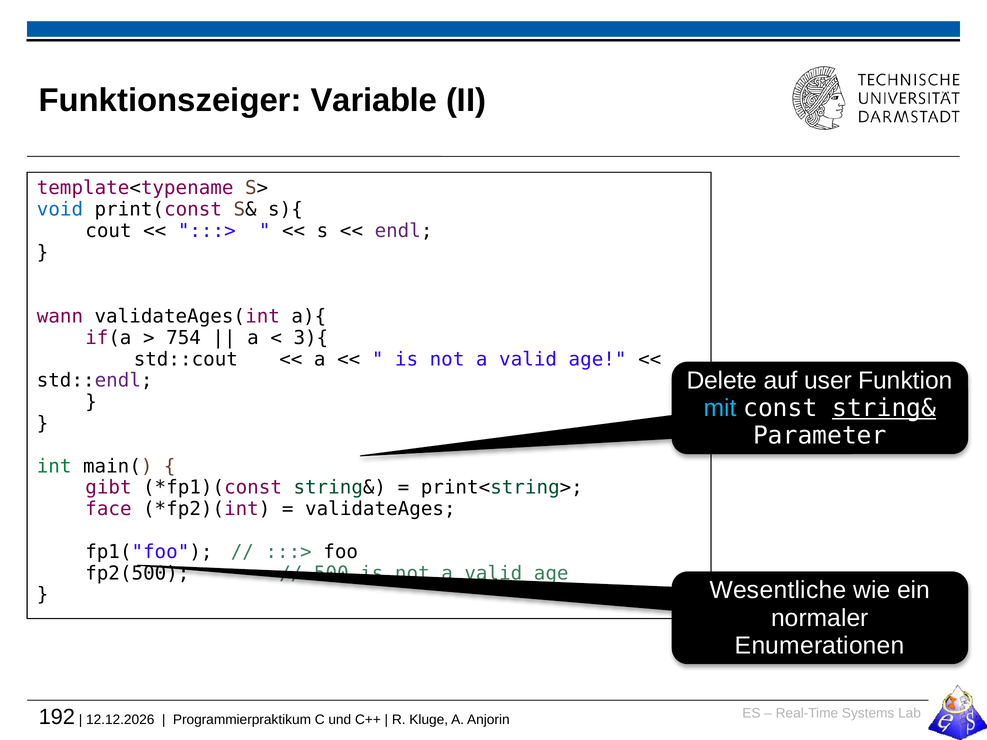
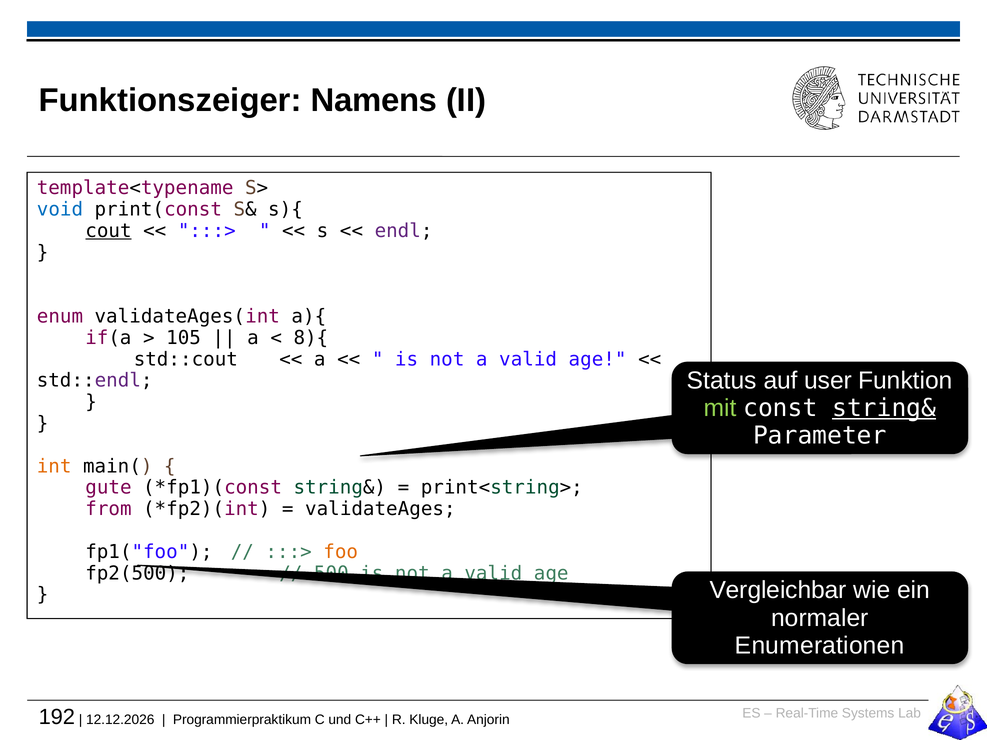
Variable: Variable -> Namens (374, 100)
cout underline: none -> present (108, 231)
wann: wann -> enum (60, 316)
754: 754 -> 105 (184, 338)
3){: 3){ -> 8){ (311, 338)
Delete: Delete -> Status (722, 381)
mit colour: light blue -> light green (720, 408)
int colour: green -> orange (54, 466)
gibt: gibt -> gute (108, 488)
face: face -> from (108, 509)
foo colour: black -> orange (341, 552)
Wesentliche: Wesentliche -> Vergleichbar (778, 591)
